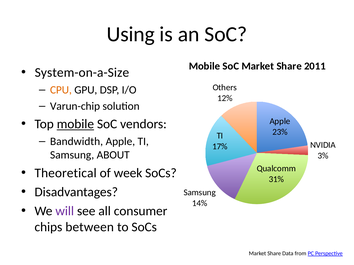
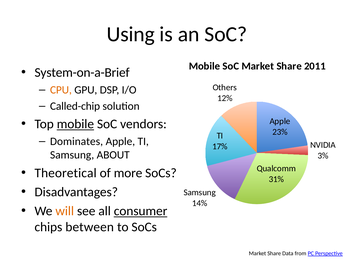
System-on-a-Size: System-on-a-Size -> System-on-a-Brief (82, 73)
Varun-chip: Varun-chip -> Called-chip (75, 106)
Bandwidth: Bandwidth -> Dominates (77, 142)
week: week -> more (128, 173)
will colour: purple -> orange (65, 212)
consumer underline: none -> present (141, 212)
